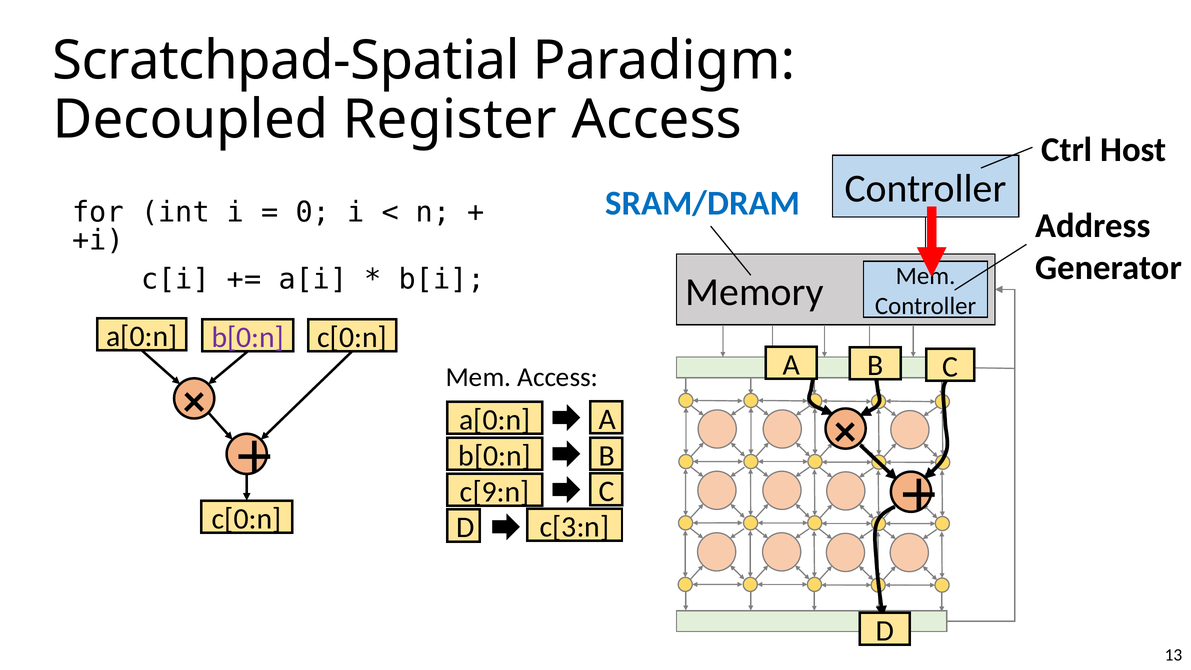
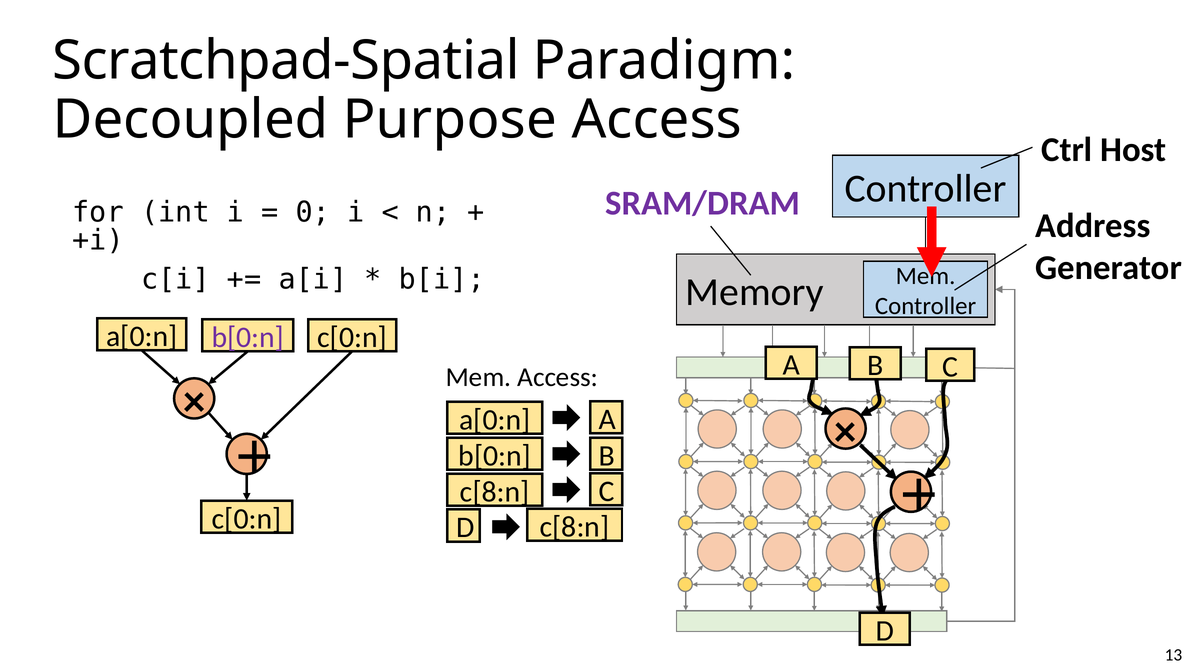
Register: Register -> Purpose (450, 120)
SRAM/DRAM colour: blue -> purple (703, 203)
c[9:n: c[9:n -> c[8:n (495, 492)
D c[3:n: c[3:n -> c[8:n (575, 527)
